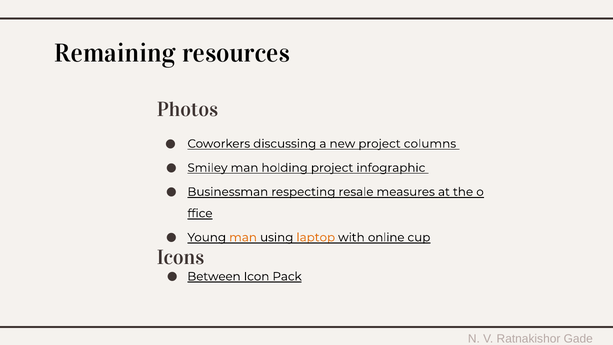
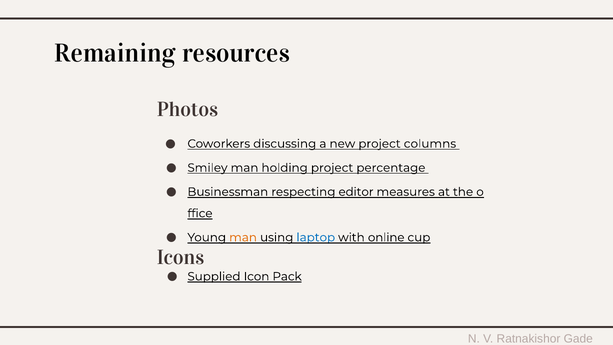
infographic: infographic -> percentage (391, 168)
resale: resale -> editor (356, 192)
laptop colour: orange -> blue (316, 237)
Between: Between -> Supplied (214, 276)
